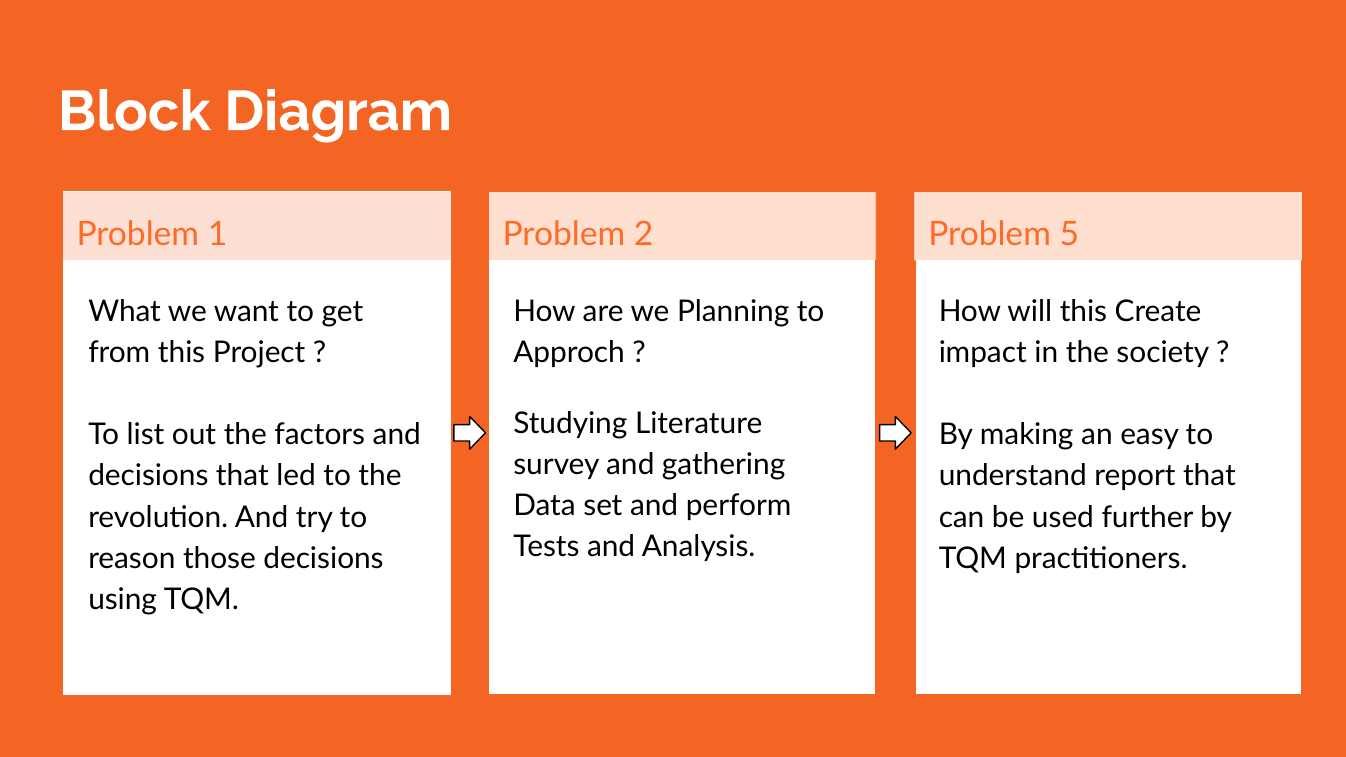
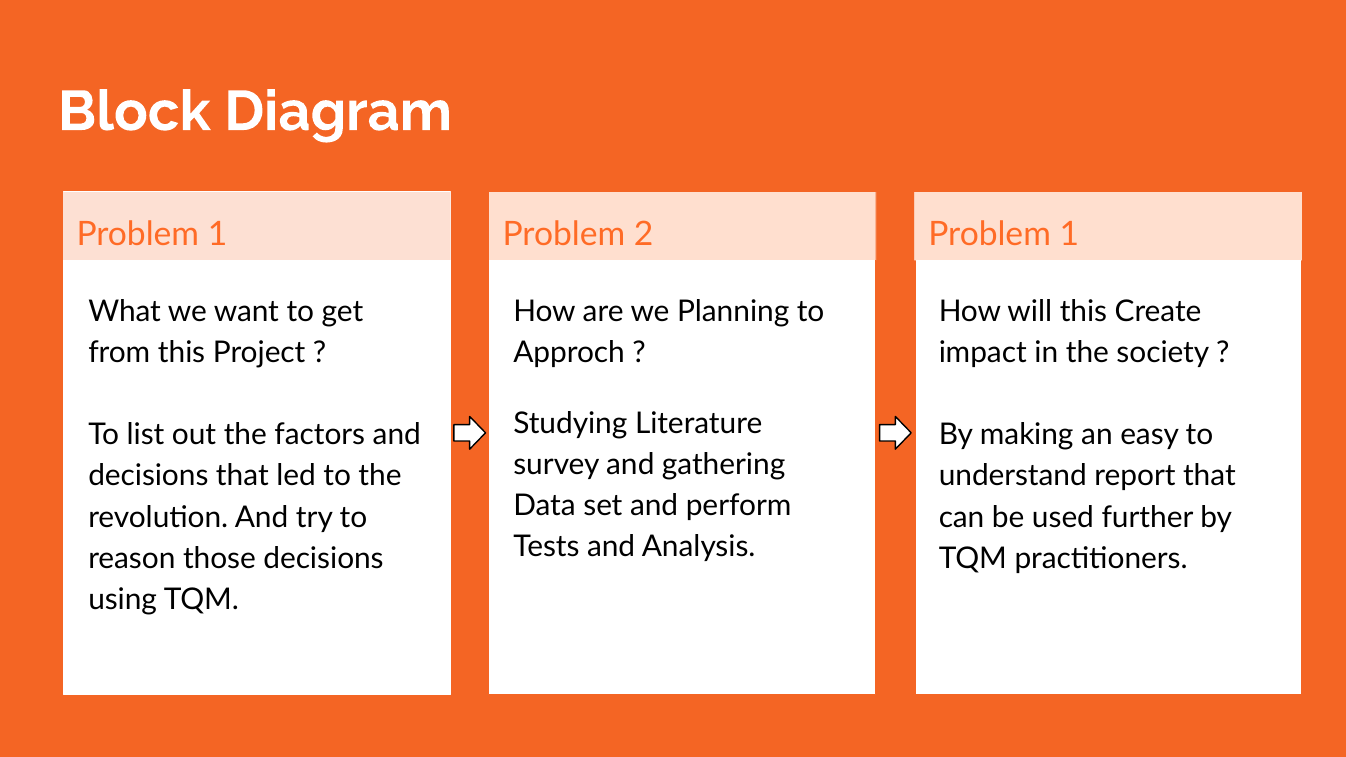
5: 5 -> 1 (1069, 234)
